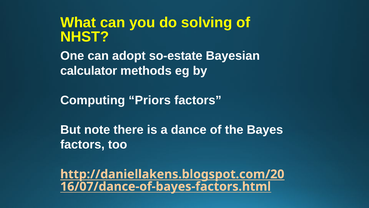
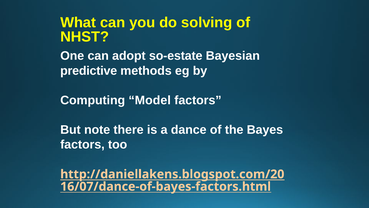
calculator: calculator -> predictive (89, 71)
Priors: Priors -> Model (150, 100)
